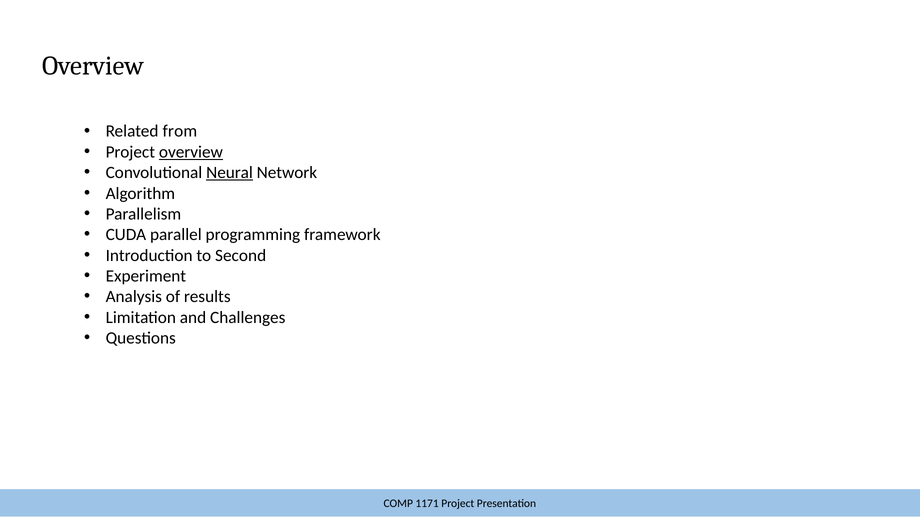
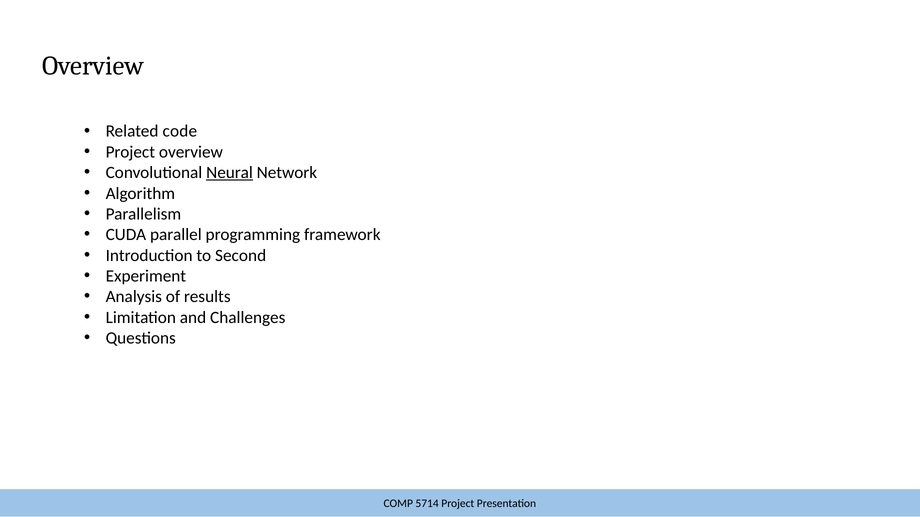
from: from -> code (180, 131)
overview underline: present -> none (191, 152)
1171: 1171 -> 5714 (427, 504)
